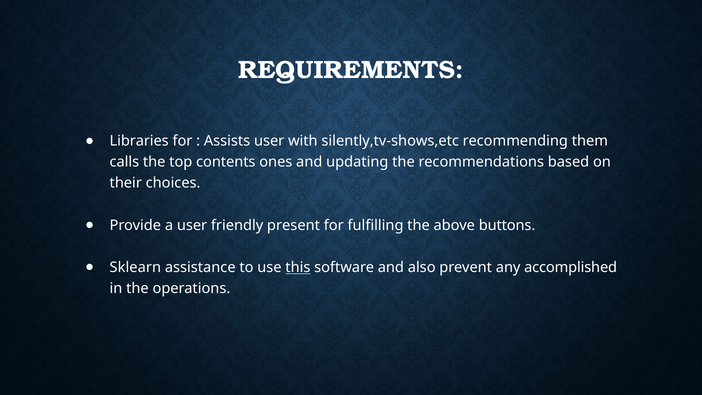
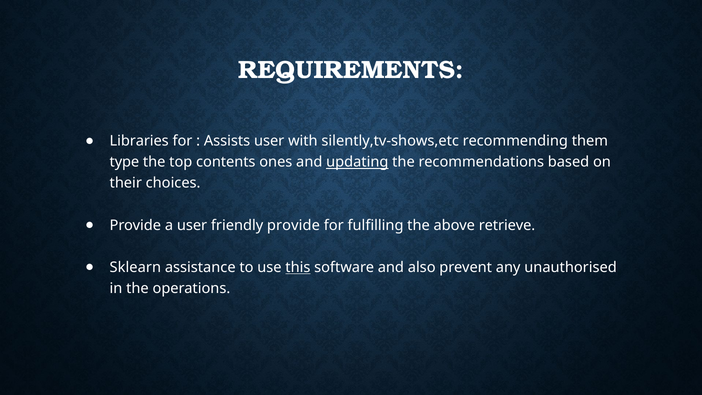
calls: calls -> type (124, 162)
updating underline: none -> present (357, 162)
friendly present: present -> provide (293, 225)
buttons: buttons -> retrieve (507, 225)
accomplished: accomplished -> unauthorised (571, 267)
